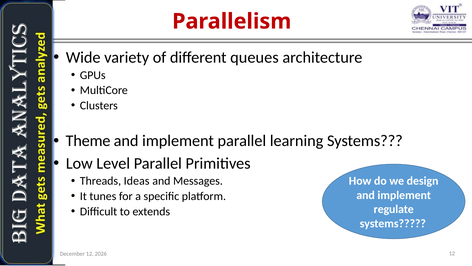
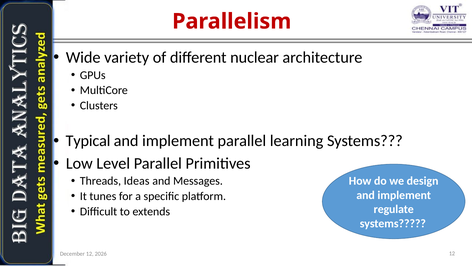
queues: queues -> nuclear (255, 57)
Theme: Theme -> Typical (88, 141)
